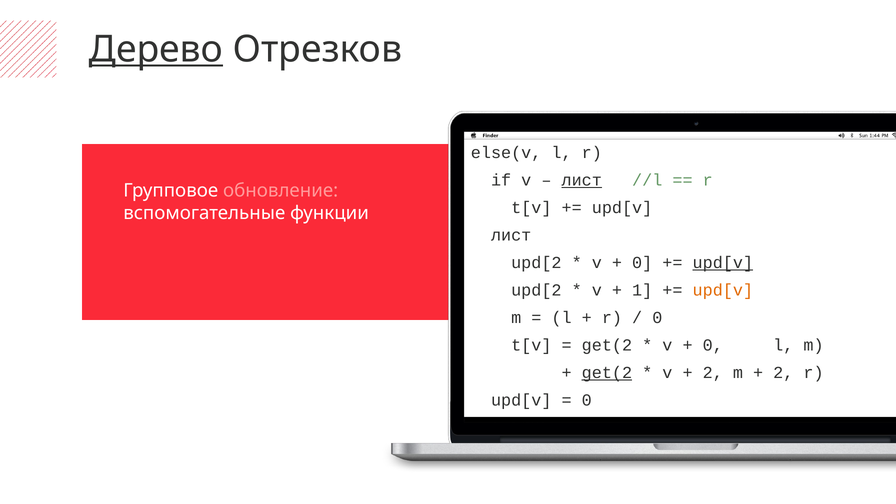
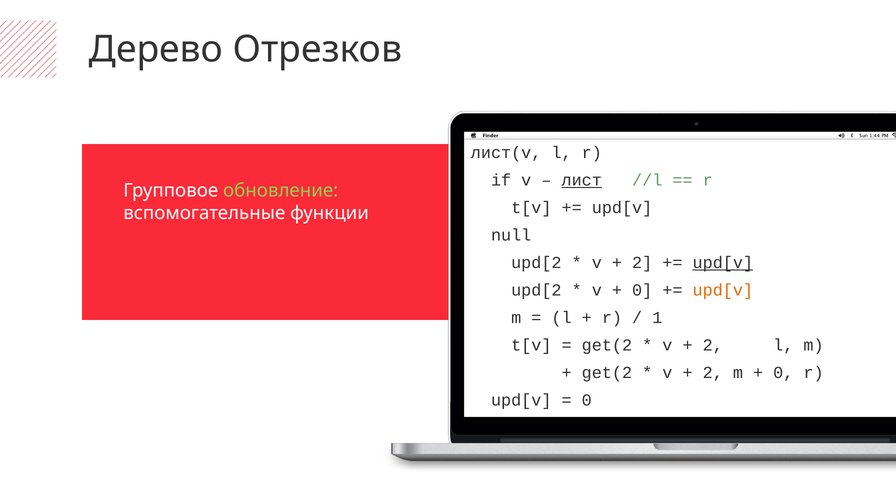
Дерево underline: present -> none (156, 49)
else(v: else(v -> лист(v (506, 153)
обновление colour: pink -> light green (281, 191)
лист: лист -> null (511, 235)
0: 0 -> 2 (642, 263)
1: 1 -> 0 (642, 290)
0: 0 -> 1 (657, 318)
0: 0 -> 2 (713, 345)
get(2 underline: present -> none (607, 373)
2: 2 -> 0 (783, 373)
